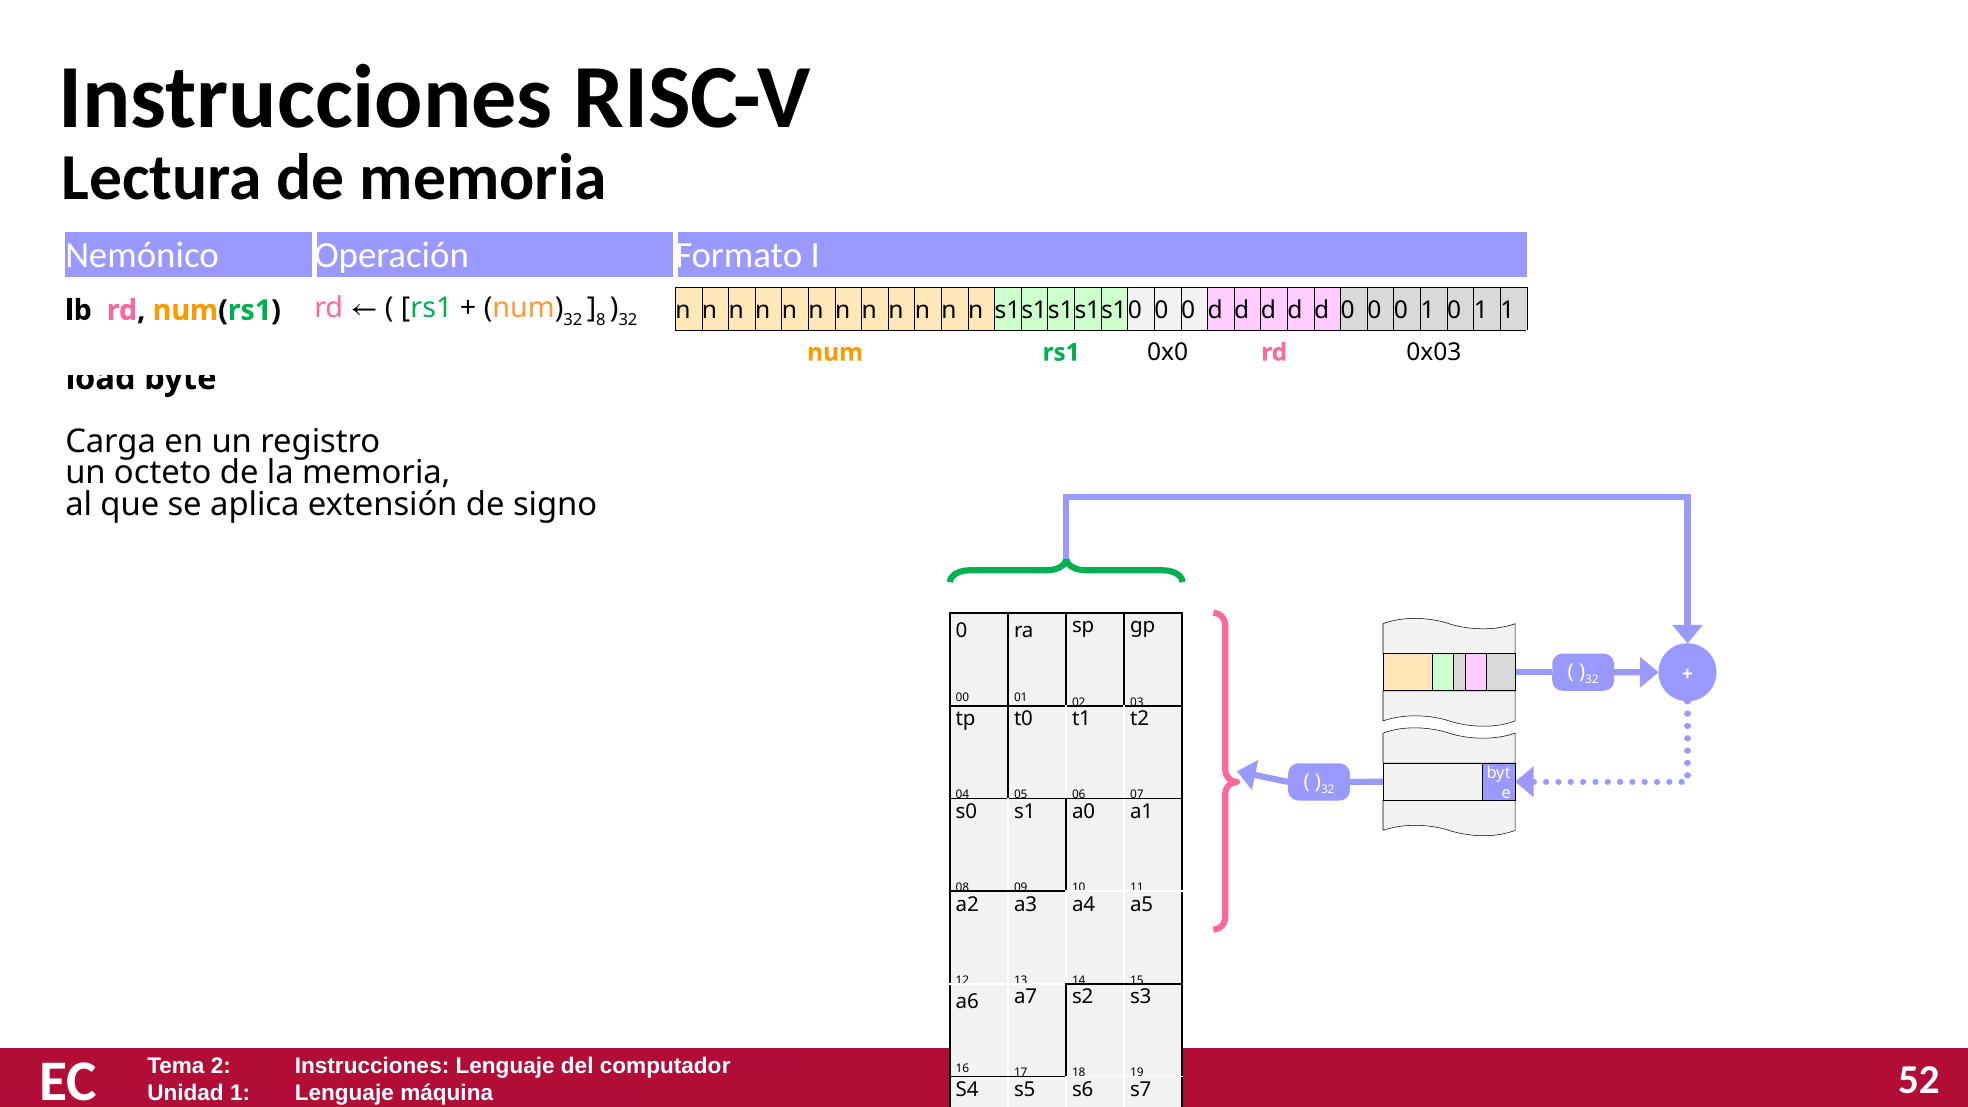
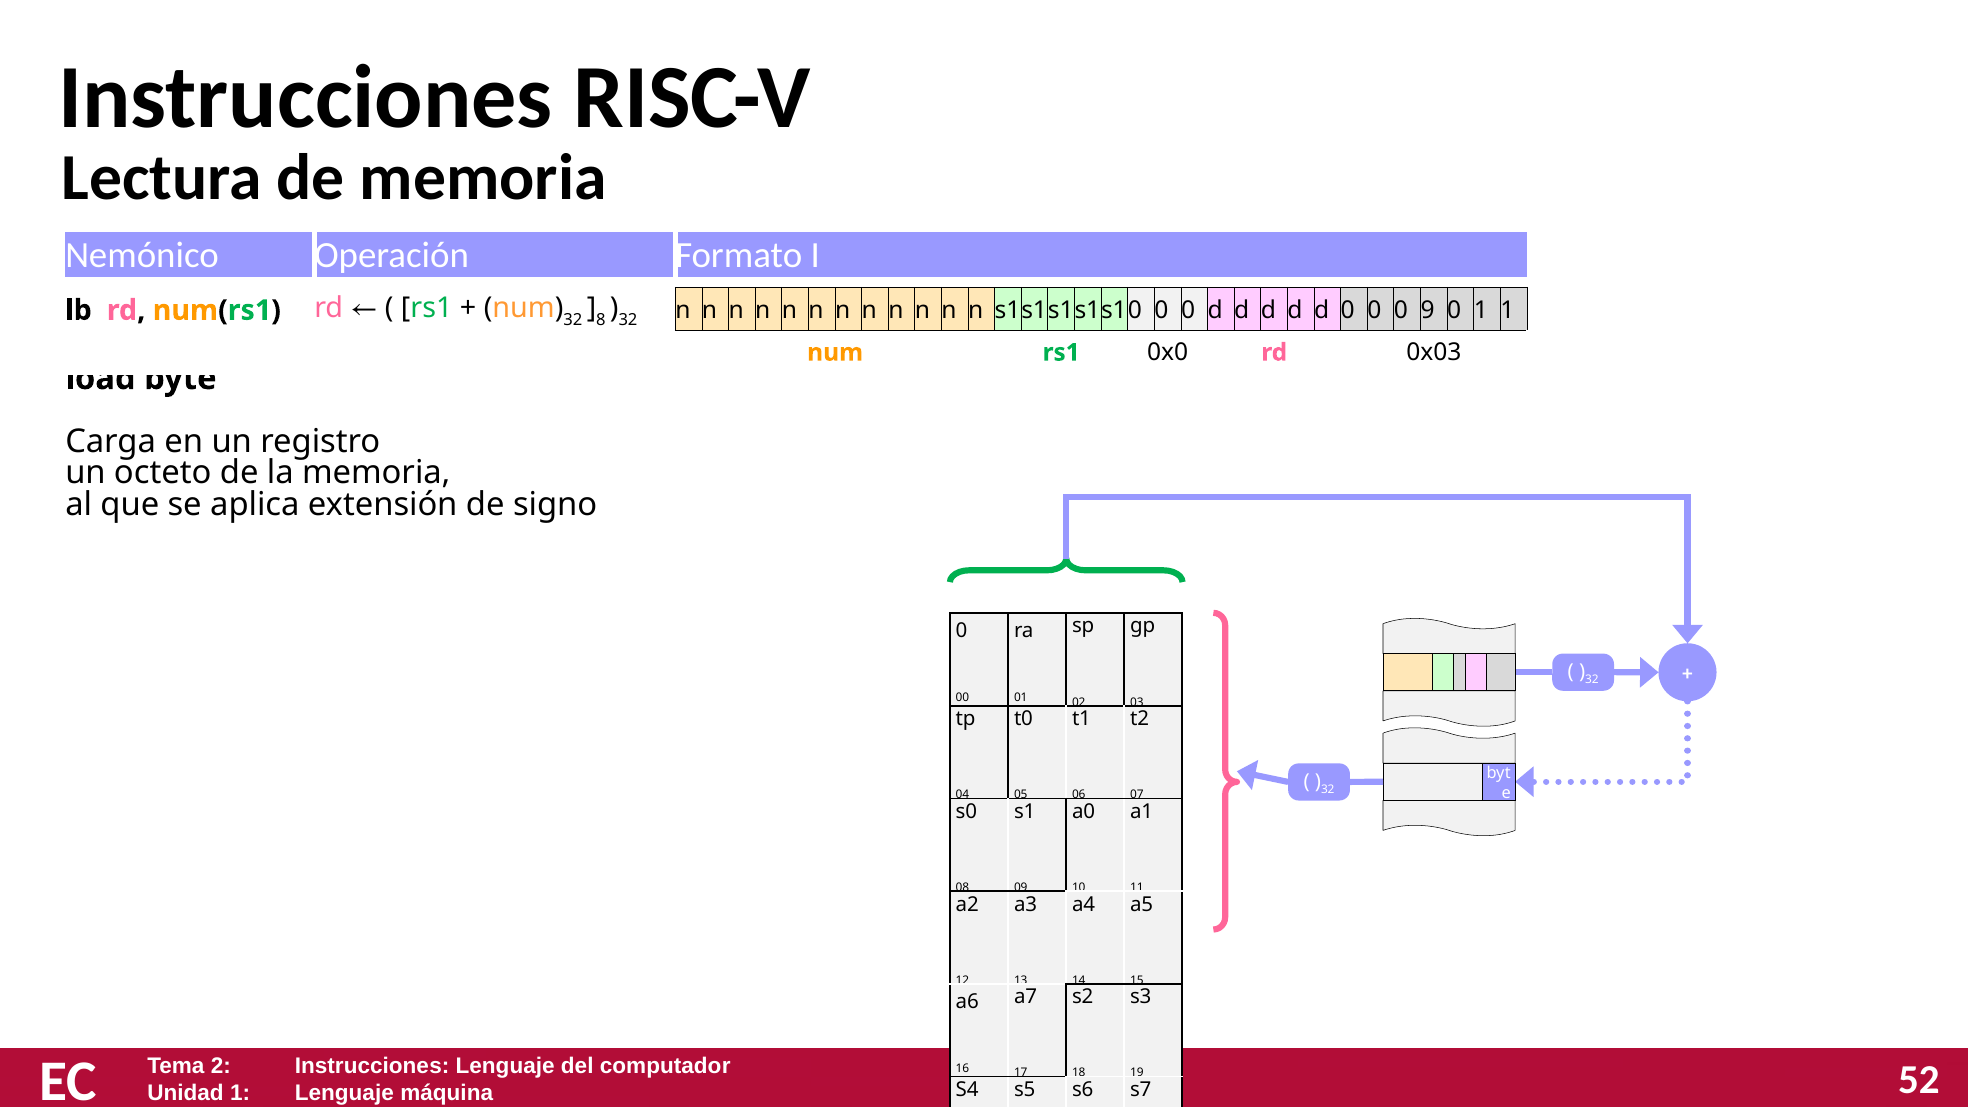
0 0 1: 1 -> 9 (1428, 310)
